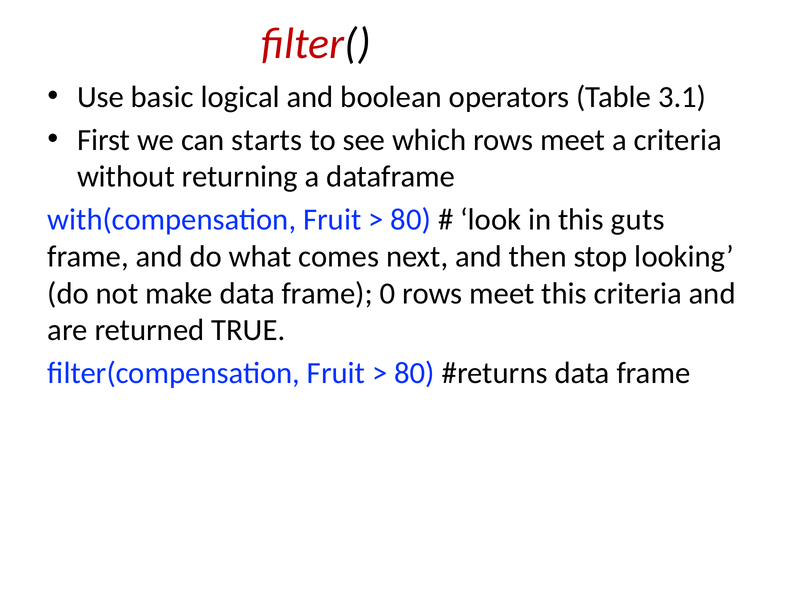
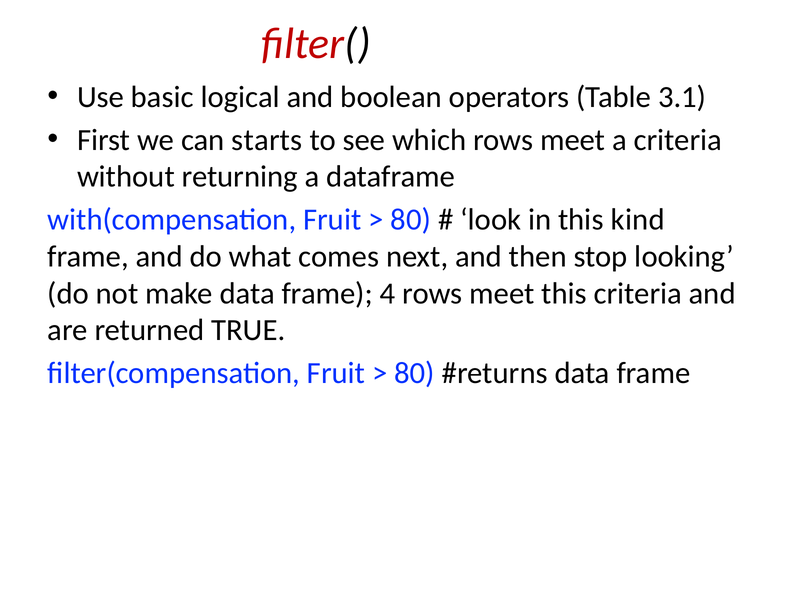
guts: guts -> kind (638, 220)
0: 0 -> 4 (388, 293)
